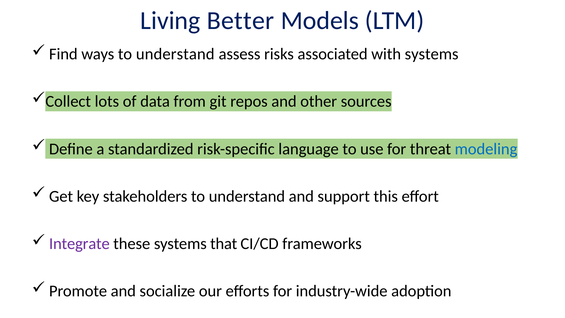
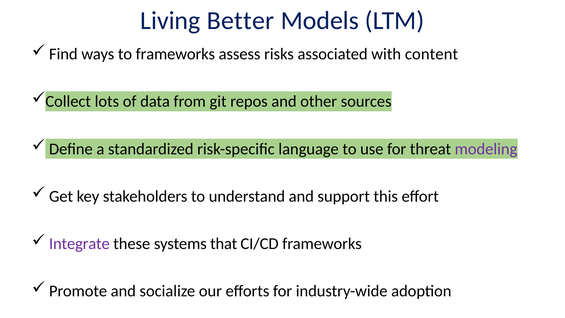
ways to understand: understand -> frameworks (175, 54)
with systems: systems -> content (432, 54)
modeling colour: blue -> purple (486, 149)
